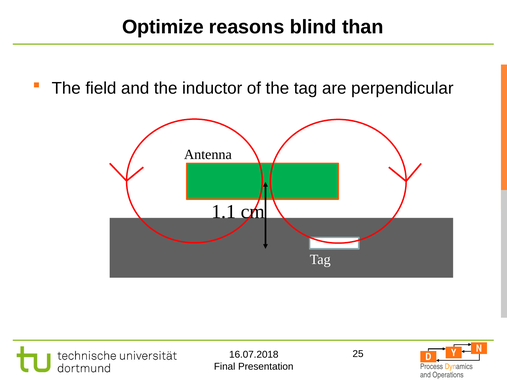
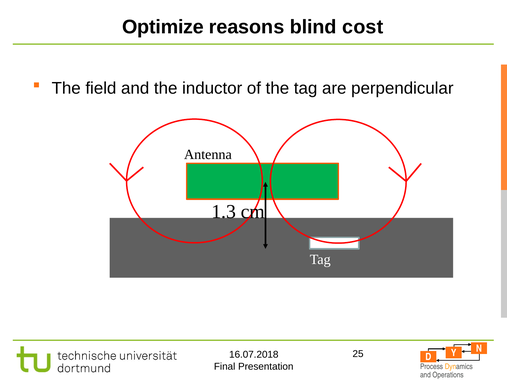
than: than -> cost (363, 27)
1.1: 1.1 -> 1.3 (224, 212)
